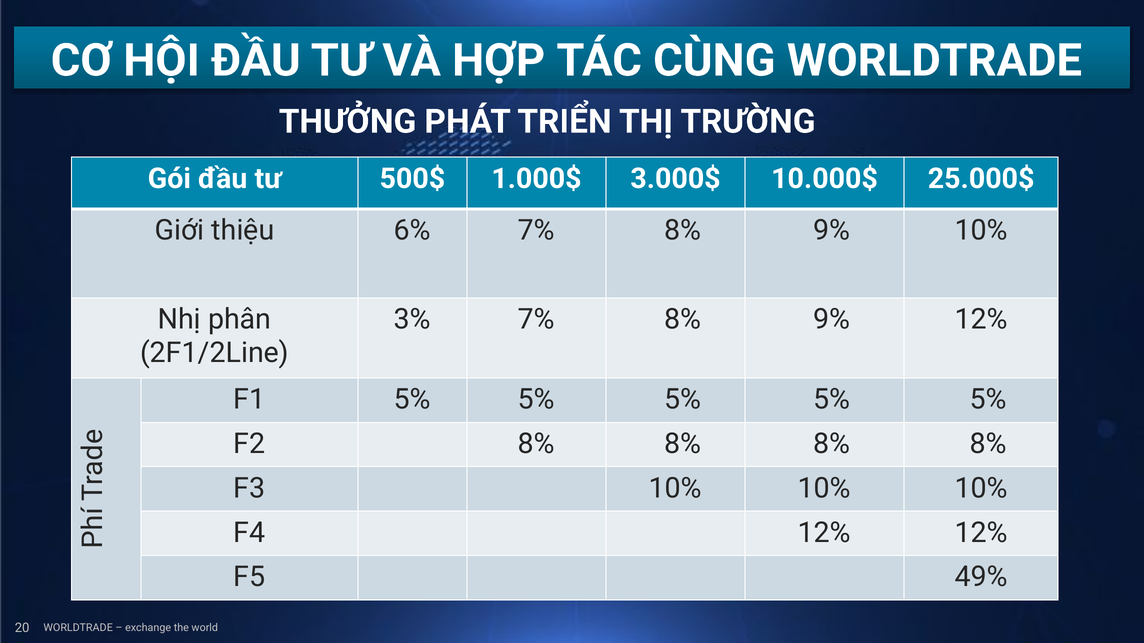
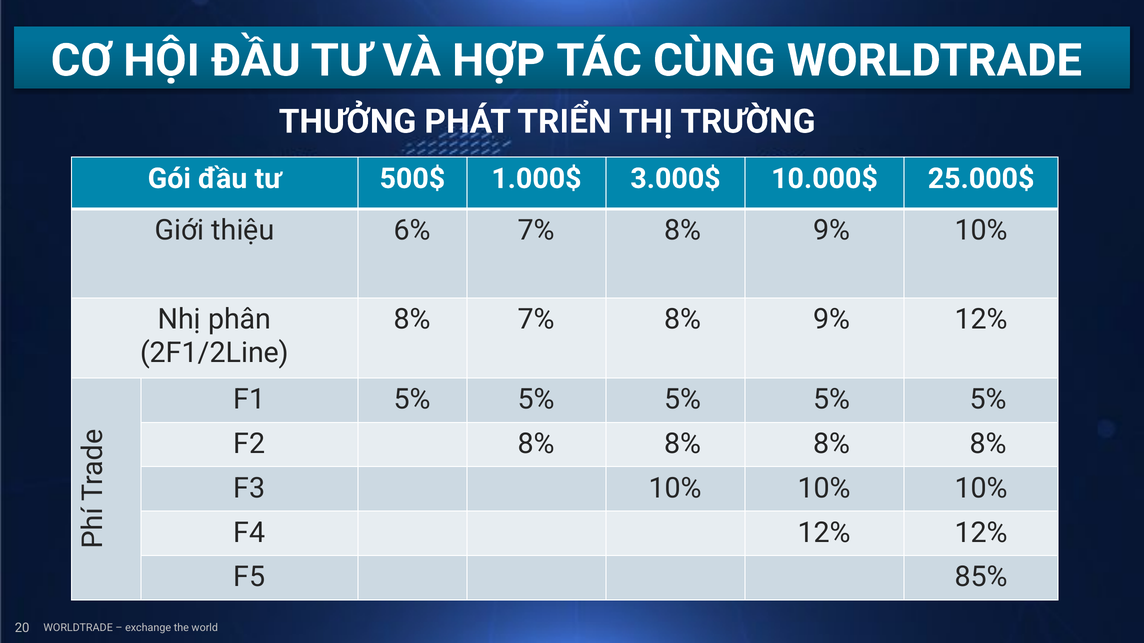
3%: 3% -> 8% (412, 320)
49%: 49% -> 85% (981, 578)
